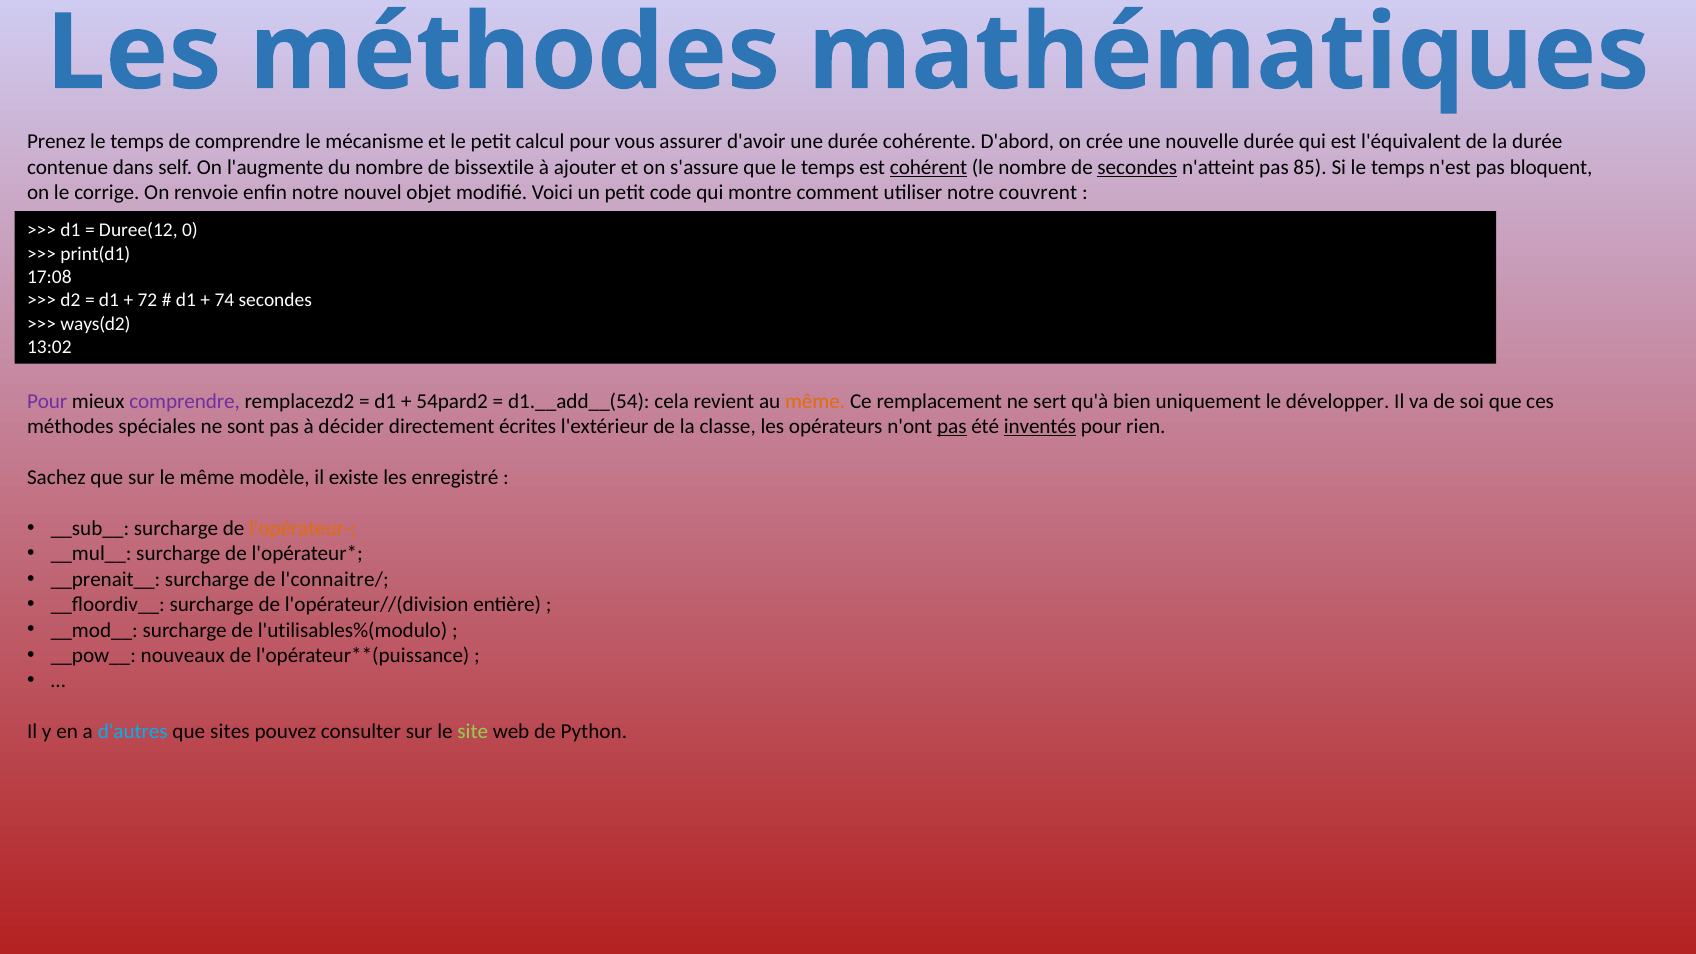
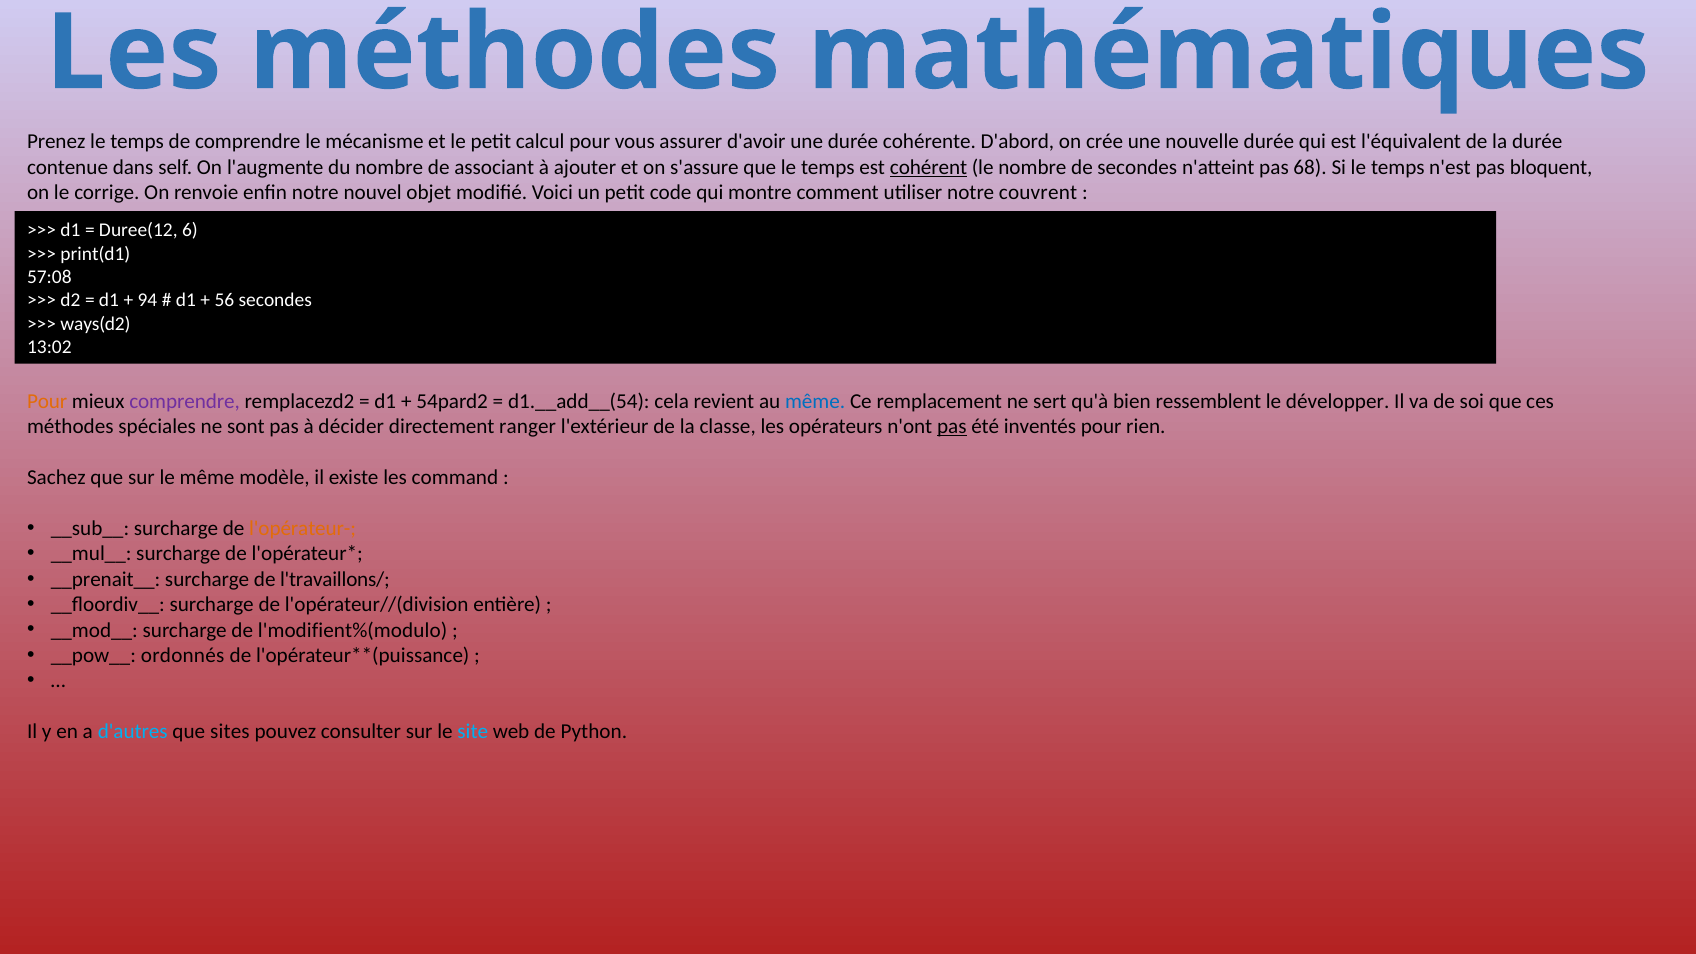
bissextile: bissextile -> associant (494, 167)
secondes underline: present -> none (1137, 167)
85: 85 -> 68 (1310, 167)
0: 0 -> 6 (190, 231)
17:08: 17:08 -> 57:08 (49, 277)
72: 72 -> 94 (148, 301)
74: 74 -> 56 (224, 301)
Pour colour: purple -> orange (47, 401)
même colour: orange -> blue (815, 401)
uniquement: uniquement -> ressemblent (1208, 401)
écrites: écrites -> ranger (528, 427)
inventés underline: present -> none (1040, 427)
enregistré: enregistré -> command (455, 477)
l'connaitre/: l'connaitre/ -> l'travaillons/ (335, 579)
l'utilisables%(modulo: l'utilisables%(modulo -> l'modifient%(modulo (353, 630)
nouveaux: nouveaux -> ordonnés (183, 656)
site colour: light green -> light blue (473, 732)
